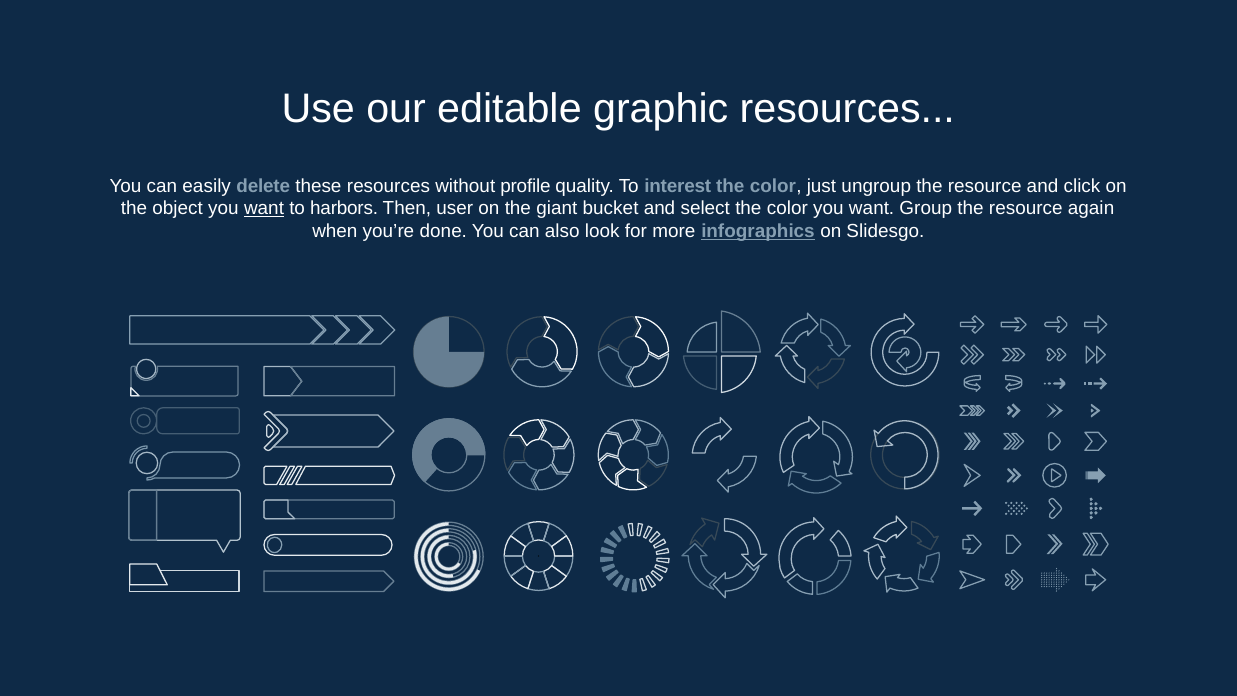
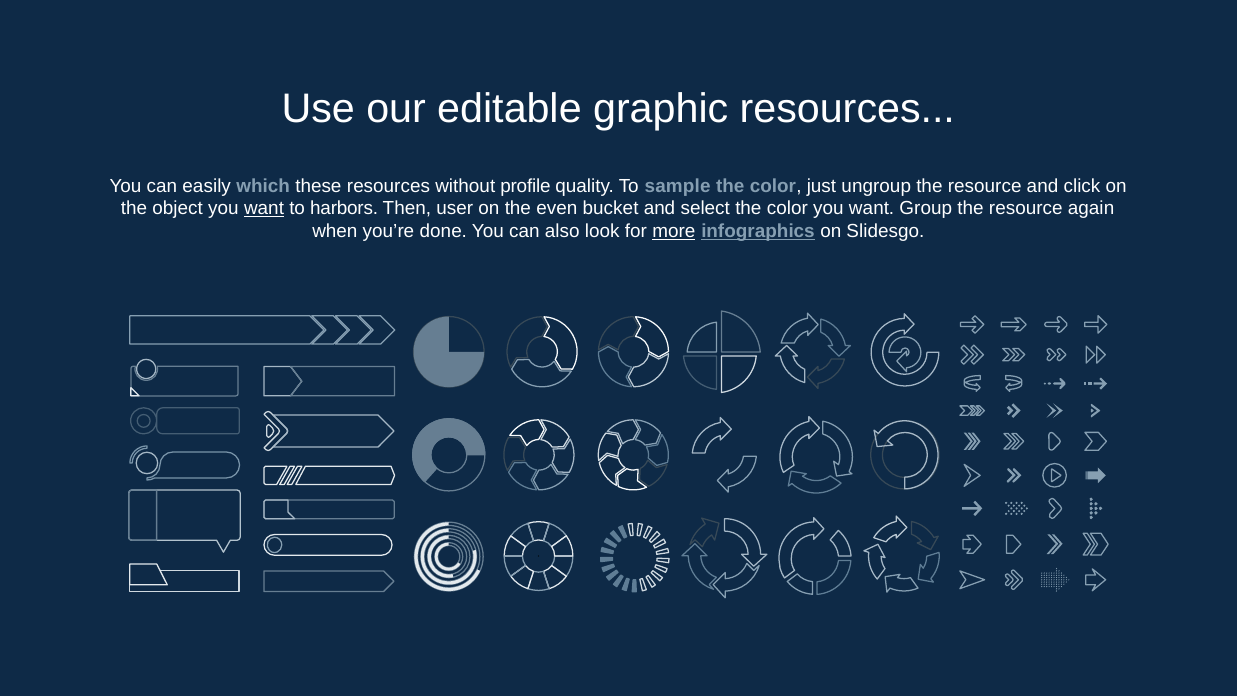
delete: delete -> which (263, 186)
interest: interest -> sample (678, 186)
giant: giant -> even (557, 208)
more underline: none -> present (674, 231)
